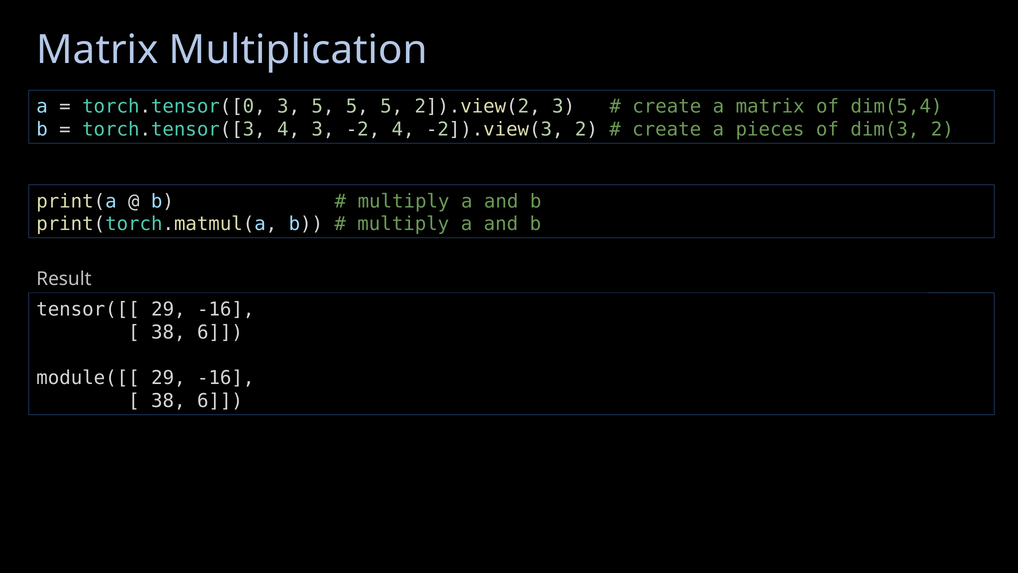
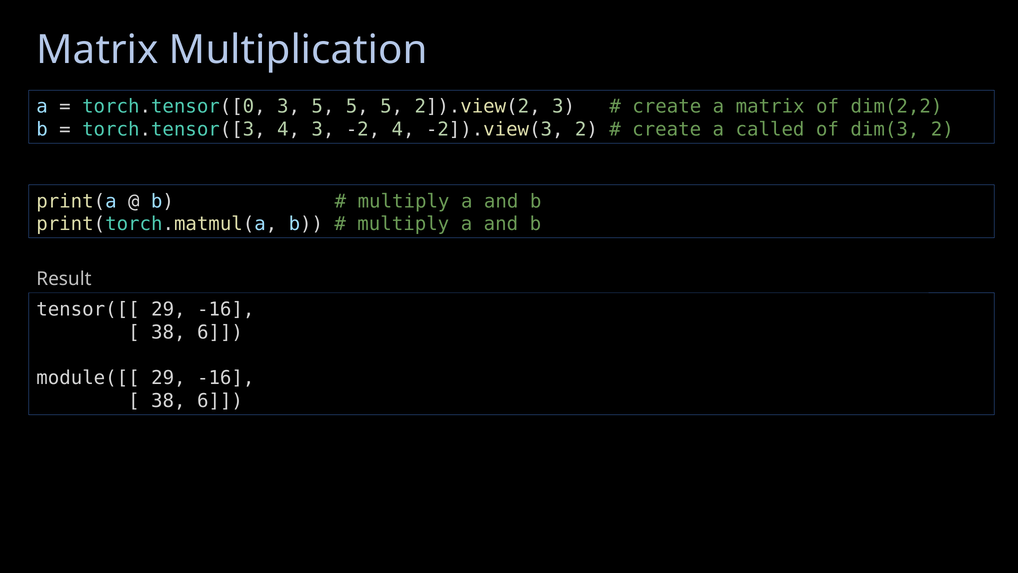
dim(5,4: dim(5,4 -> dim(2,2 (896, 107)
pieces: pieces -> called (770, 129)
